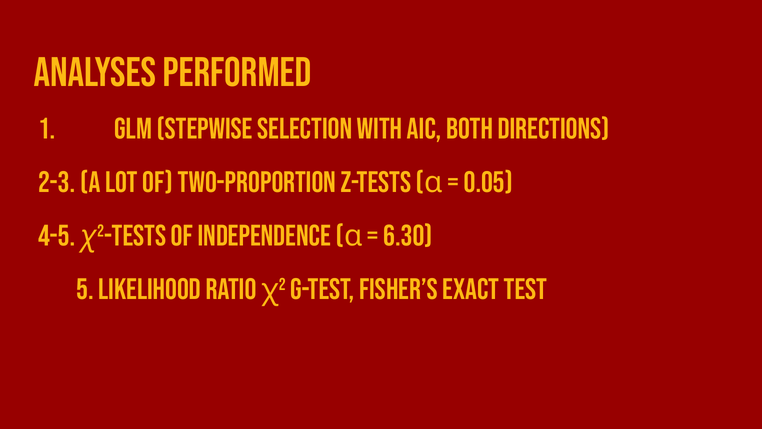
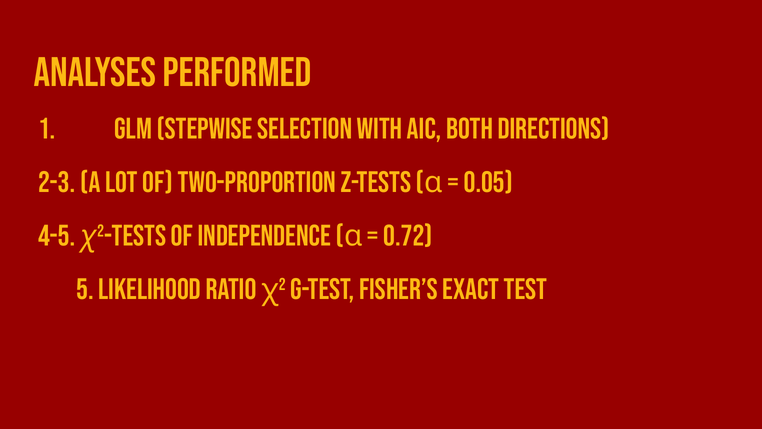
6.30: 6.30 -> 0.72 (408, 236)
